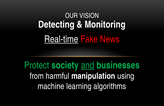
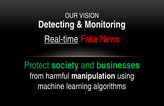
and underline: present -> none (88, 65)
